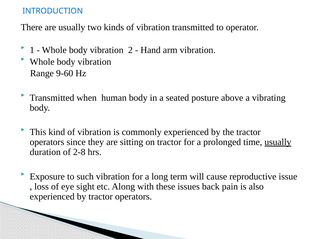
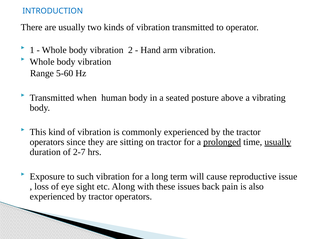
9-60: 9-60 -> 5-60 (65, 73)
prolonged underline: none -> present (222, 142)
2-8: 2-8 -> 2-7 (79, 152)
